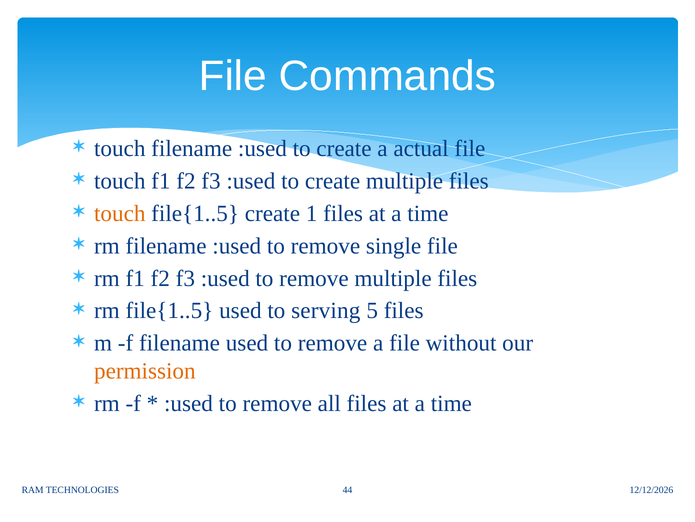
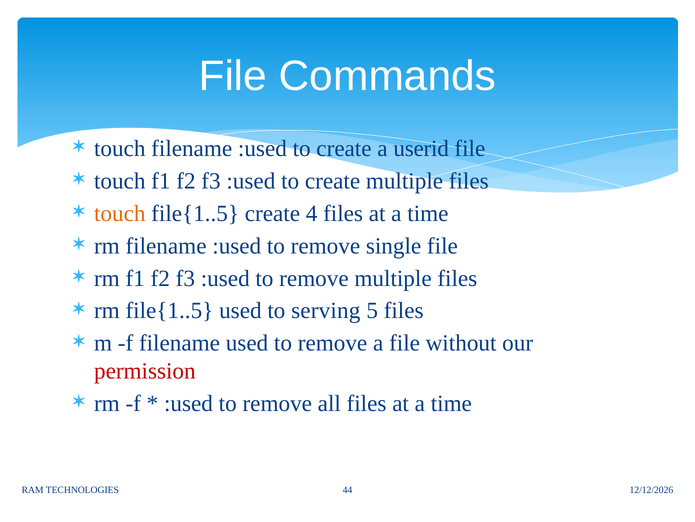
actual: actual -> userid (421, 148)
1: 1 -> 4 (312, 213)
permission colour: orange -> red (145, 371)
